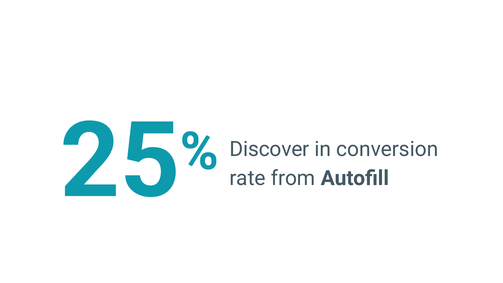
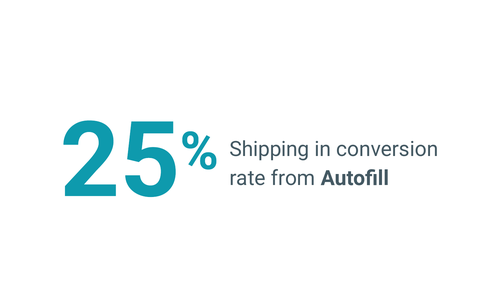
Discover: Discover -> Shipping (270, 149)
